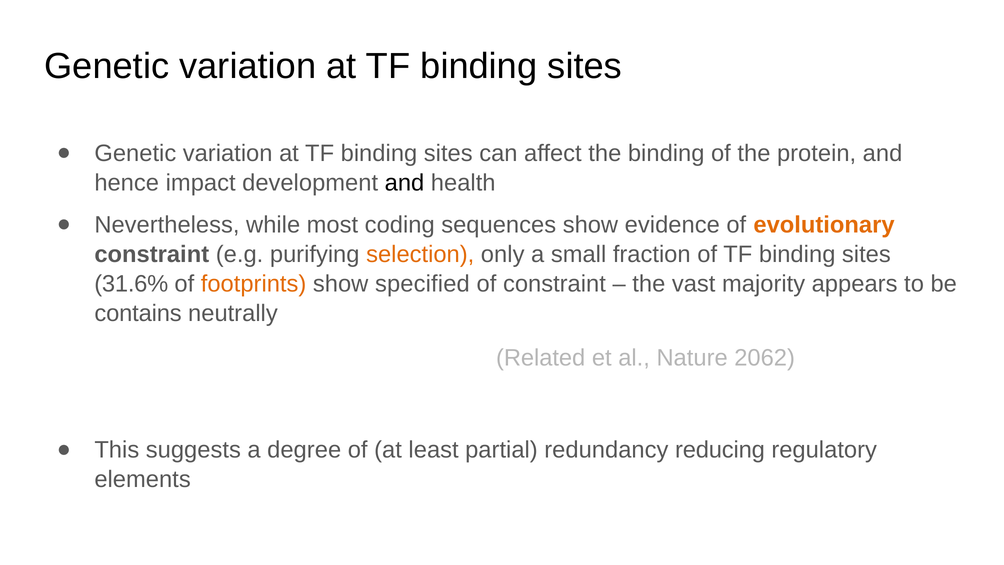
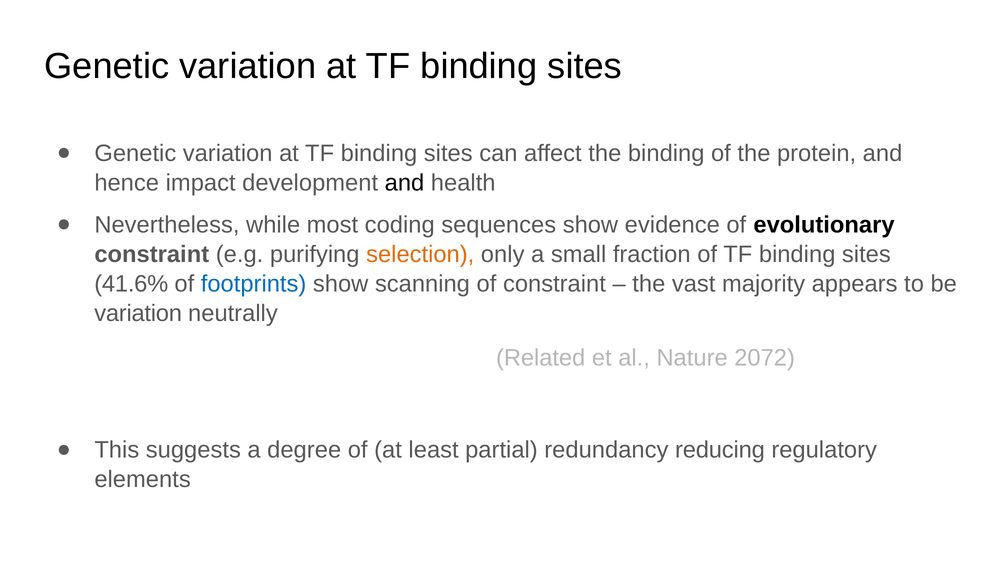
evolutionary colour: orange -> black (824, 225)
31.6%: 31.6% -> 41.6% (131, 284)
footprints colour: orange -> blue (254, 284)
specified: specified -> scanning (422, 284)
contains: contains -> variation (138, 313)
2062: 2062 -> 2072 (765, 358)
